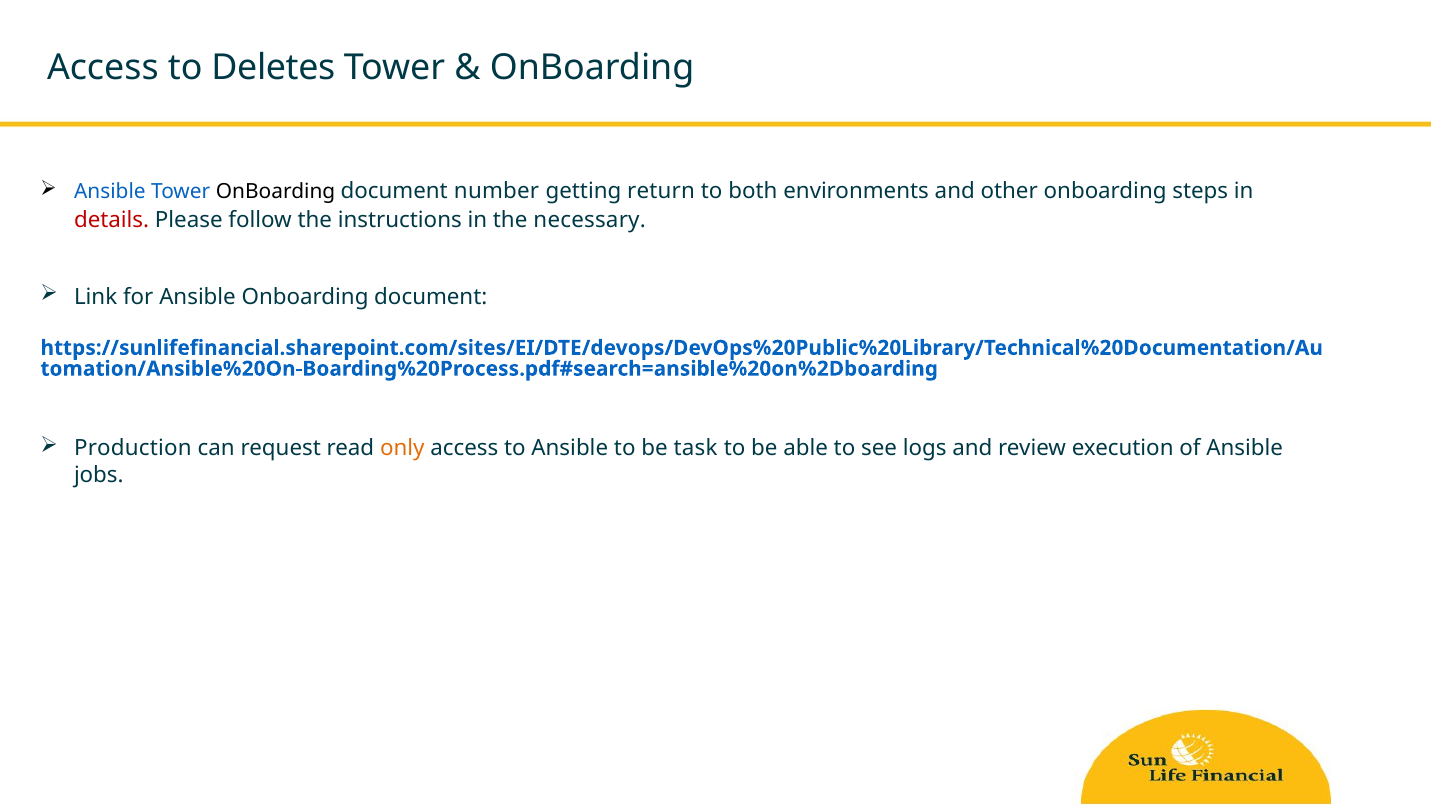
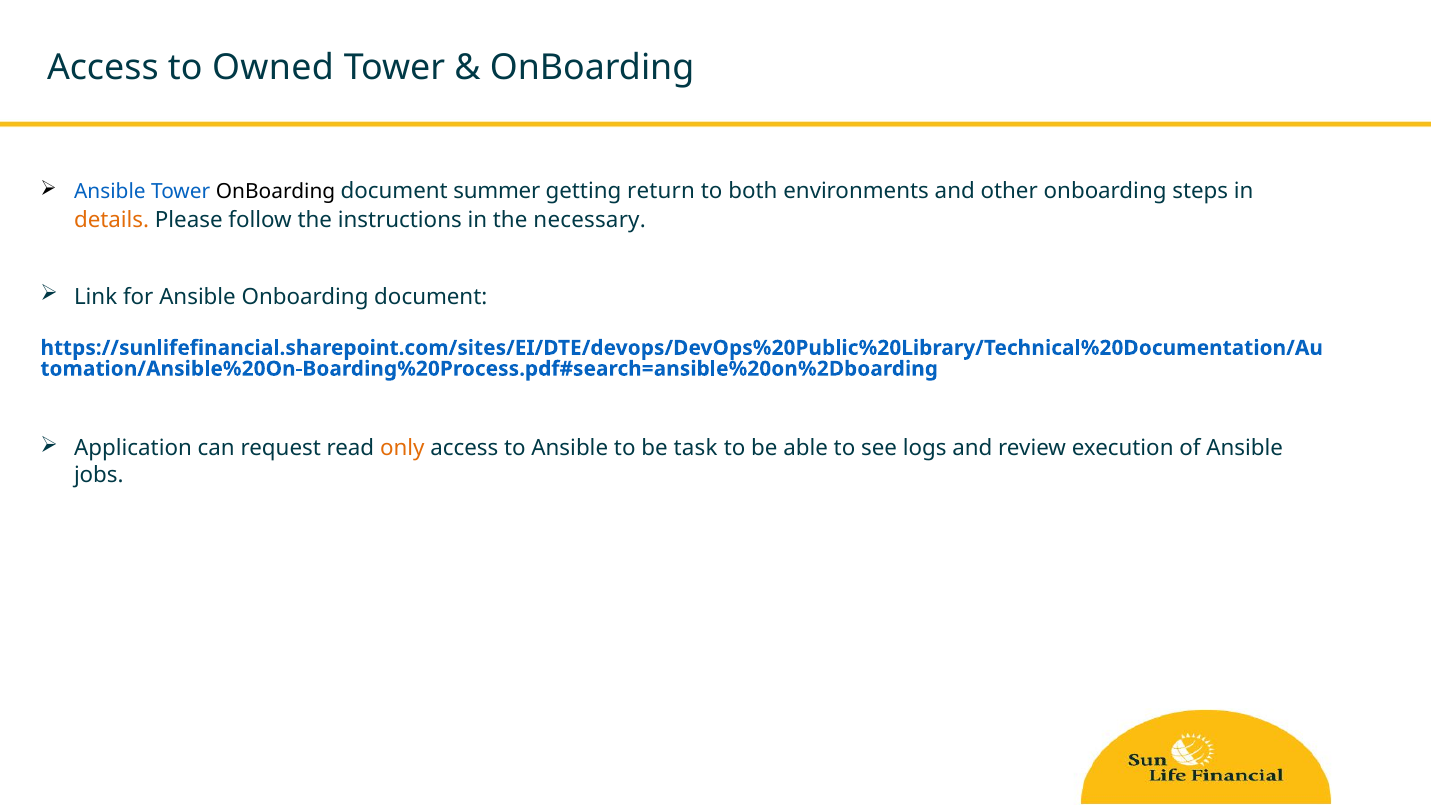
Deletes: Deletes -> Owned (273, 68)
number: number -> summer (497, 192)
details colour: red -> orange (112, 220)
Production: Production -> Application (133, 448)
